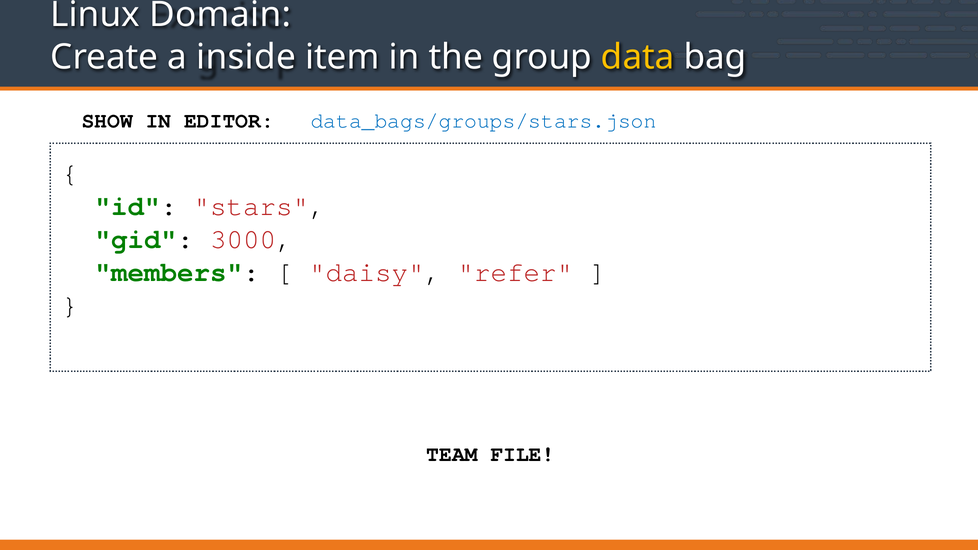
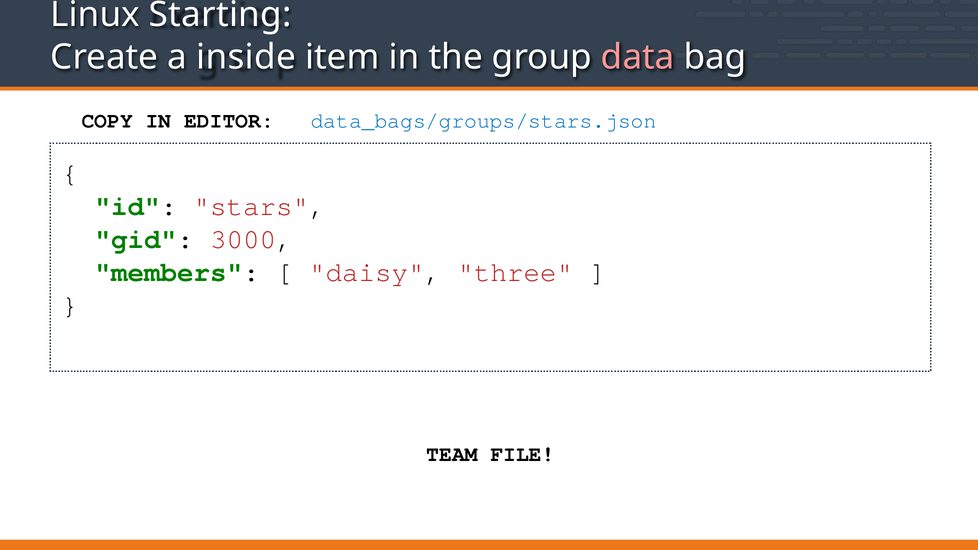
Domain: Domain -> Starting (220, 15)
data colour: yellow -> pink (638, 57)
SHOW: SHOW -> COPY (107, 121)
refer: refer -> three (516, 272)
